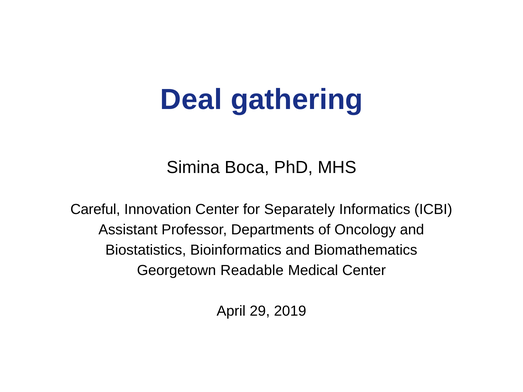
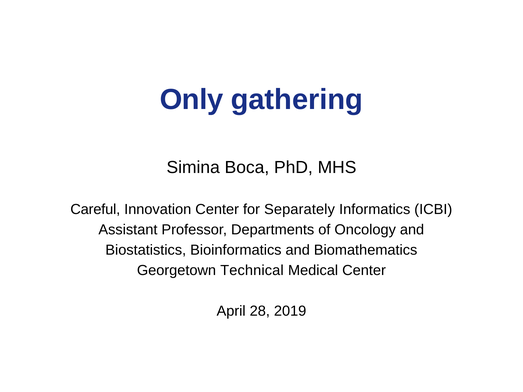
Deal: Deal -> Only (191, 100)
Readable: Readable -> Technical (252, 271)
29: 29 -> 28 (260, 311)
